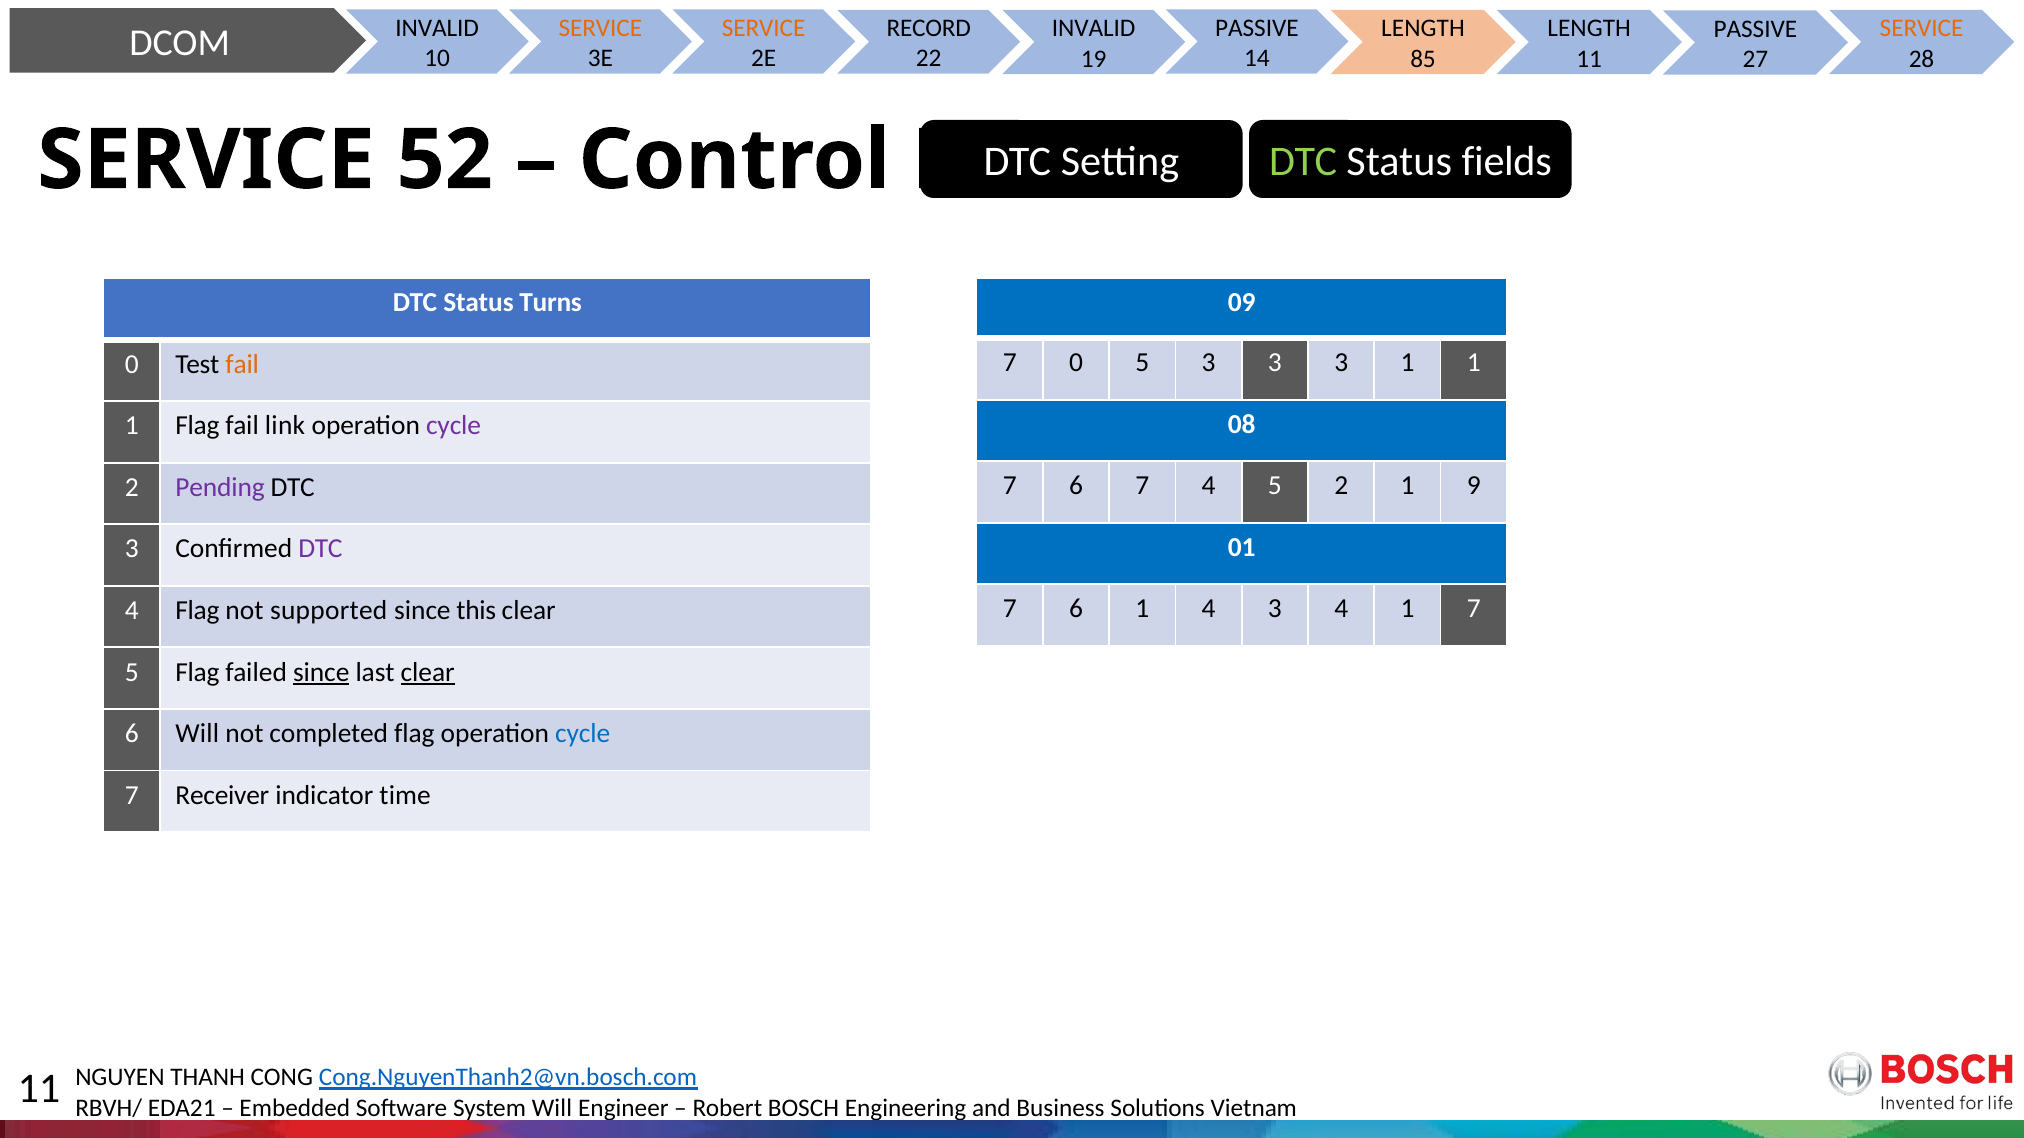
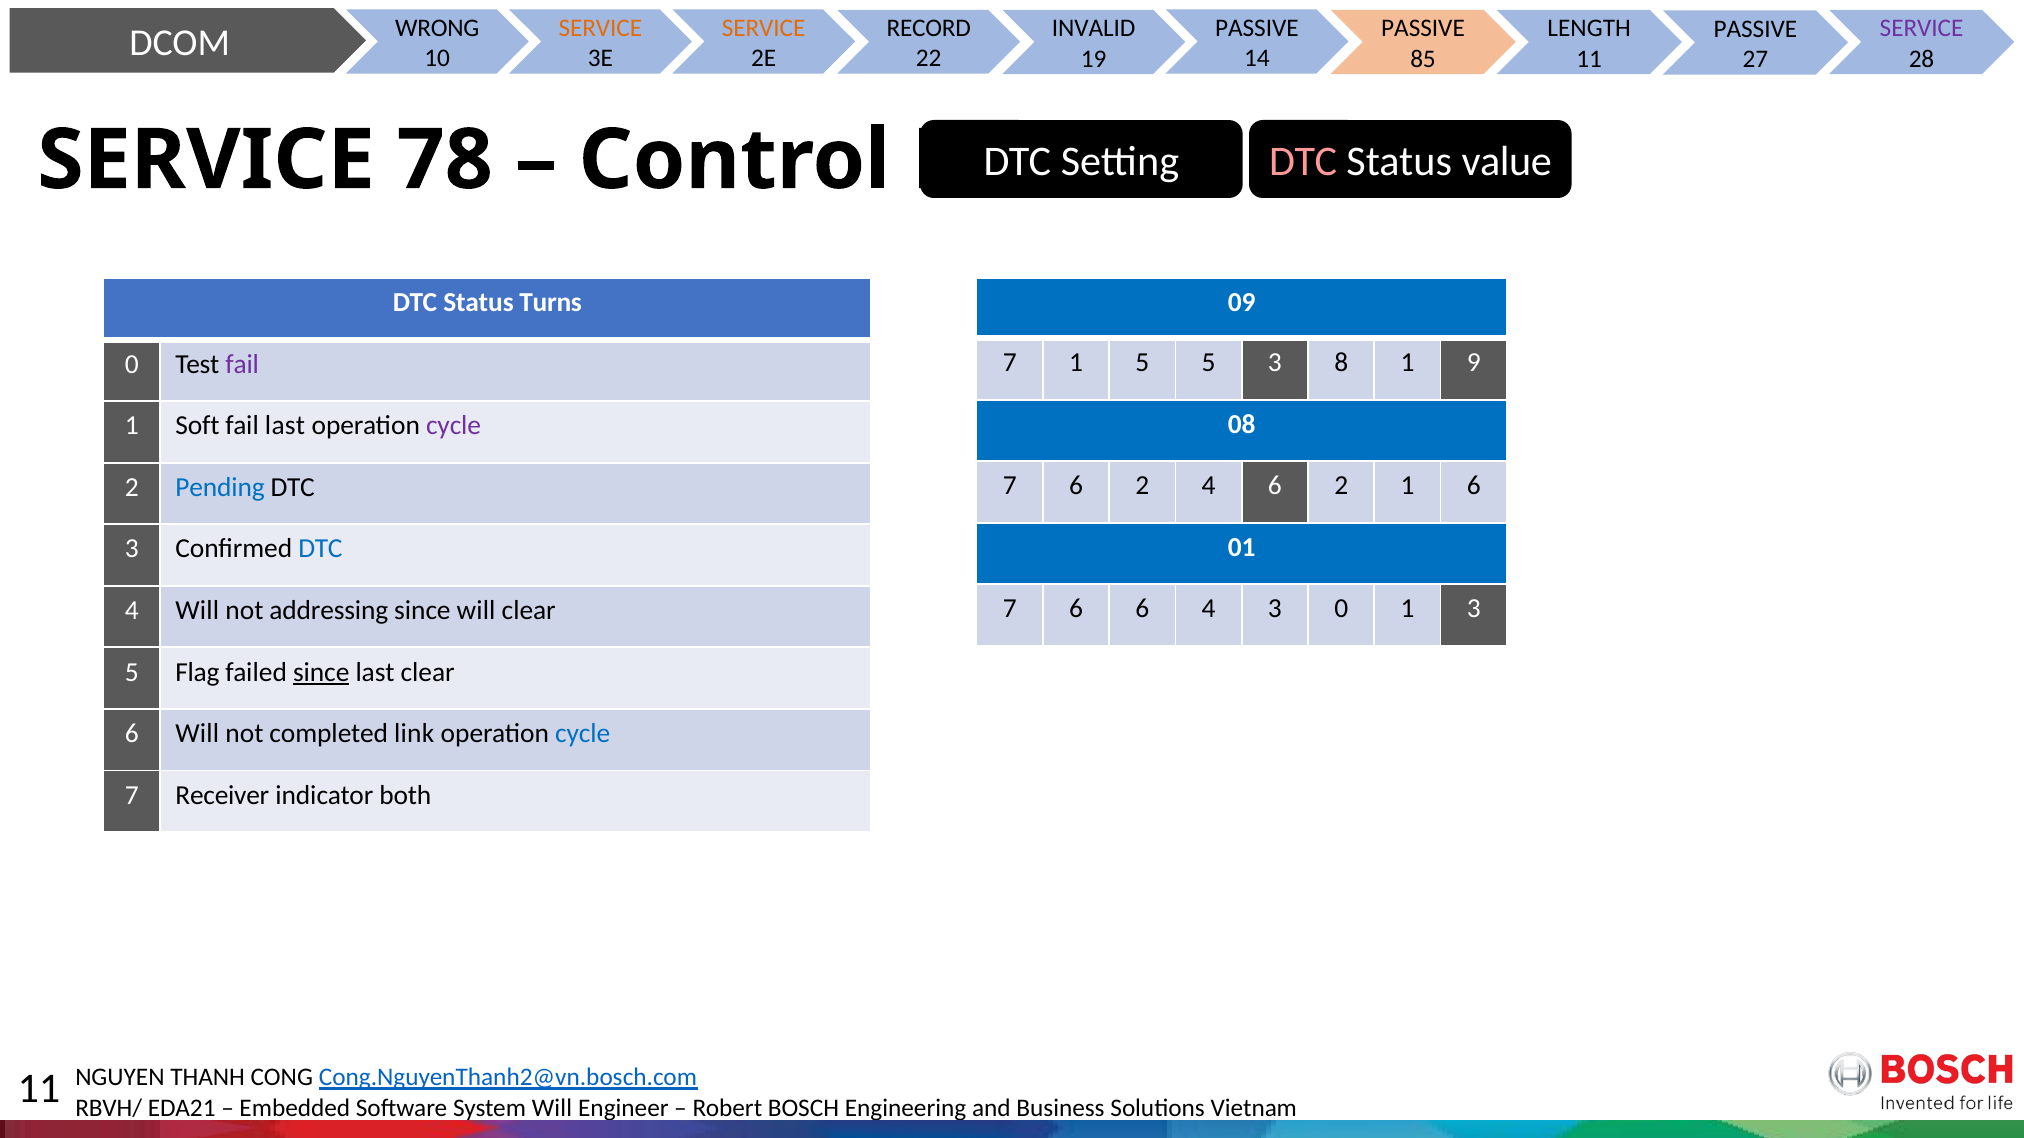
INVALID: INVALID -> WRONG (437, 28)
LENGTH: LENGTH -> PASSIVE (1423, 29)
SERVICE colour: orange -> purple (1922, 29)
DTC colour: light green -> pink (1303, 162)
fields: fields -> value (1507, 162)
52: 52 -> 78 (445, 160)
7 0: 0 -> 1 (1076, 363)
5 3: 3 -> 5 (1209, 363)
3: 3 -> 8 (1341, 363)
1 1: 1 -> 9 (1474, 363)
fail colour: orange -> purple (242, 364)
1 Flag: Flag -> Soft (197, 426)
fail link: link -> last (285, 426)
7 6 7: 7 -> 2 (1142, 486)
4 5: 5 -> 6 (1275, 486)
1 9: 9 -> 6 (1474, 486)
Pending colour: purple -> blue (220, 488)
DTC colour: purple -> blue (320, 549)
6 1: 1 -> 6 (1142, 609)
3 4: 4 -> 0 (1341, 609)
1 7: 7 -> 3 (1474, 609)
4 Flag: Flag -> Will (197, 611)
supported: supported -> addressing (329, 611)
since this: this -> will (476, 611)
clear underline: present -> none (428, 672)
completed flag: flag -> link (414, 734)
time: time -> both (405, 795)
